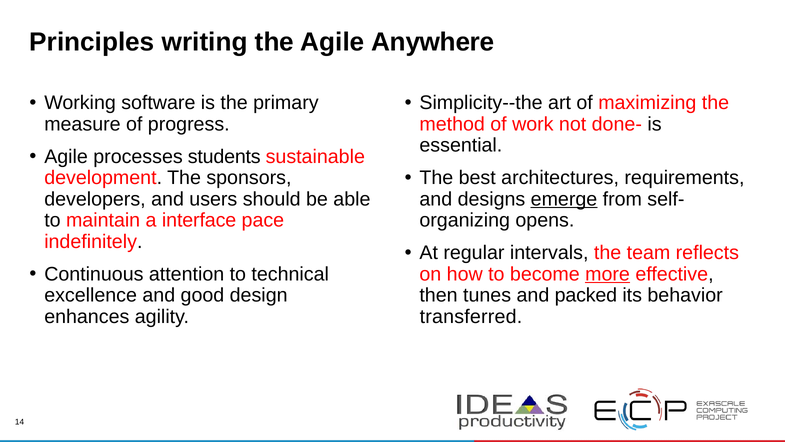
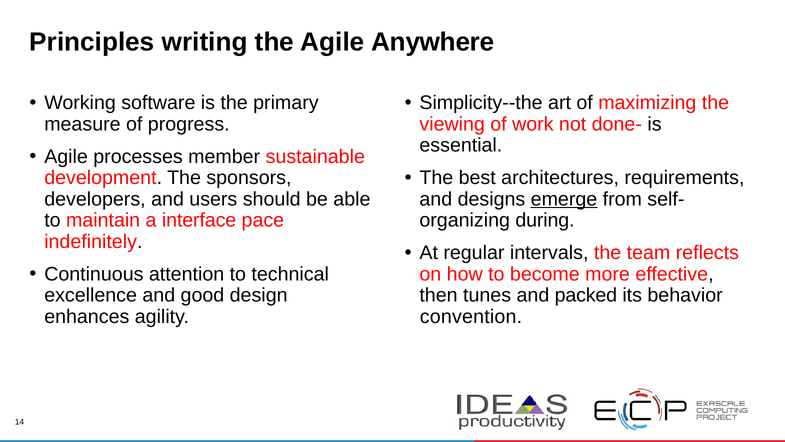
method: method -> viewing (452, 124)
students: students -> member (224, 157)
opens: opens -> during (545, 220)
more underline: present -> none (608, 274)
transferred: transferred -> convention (471, 316)
